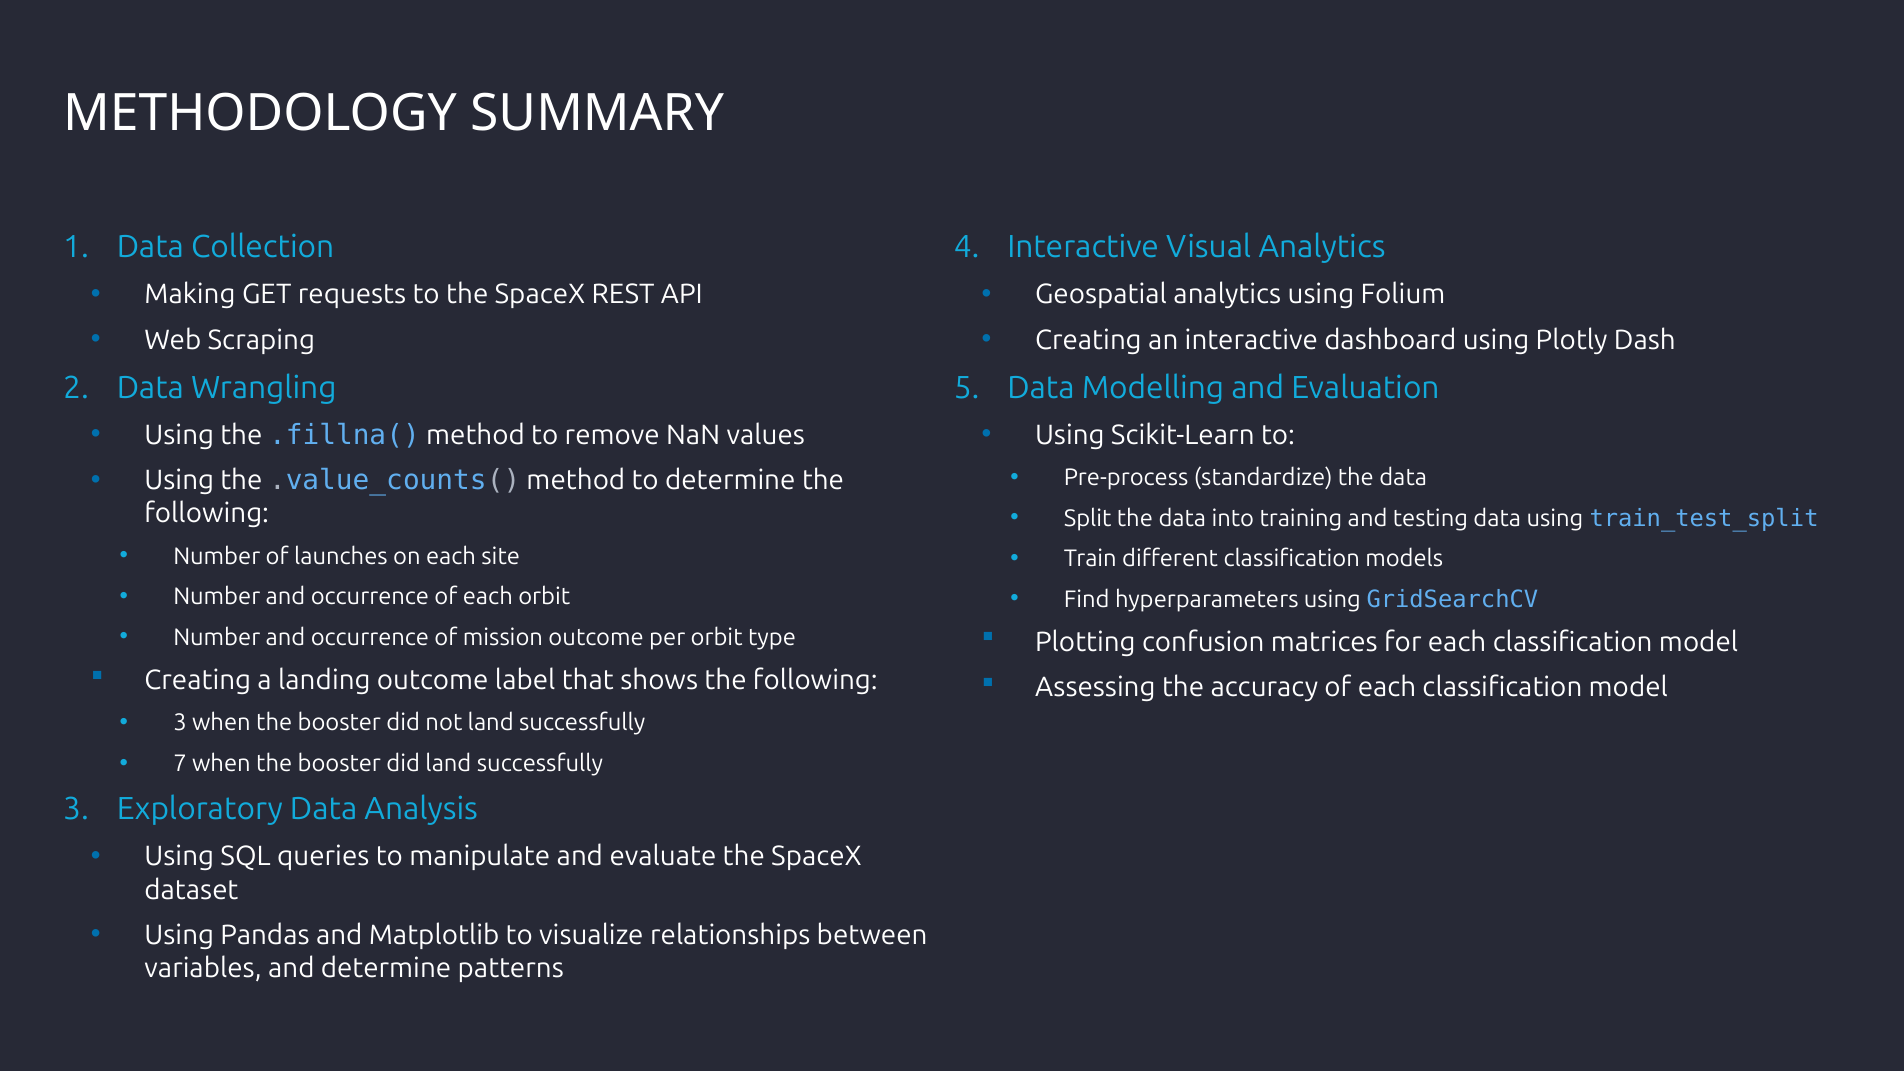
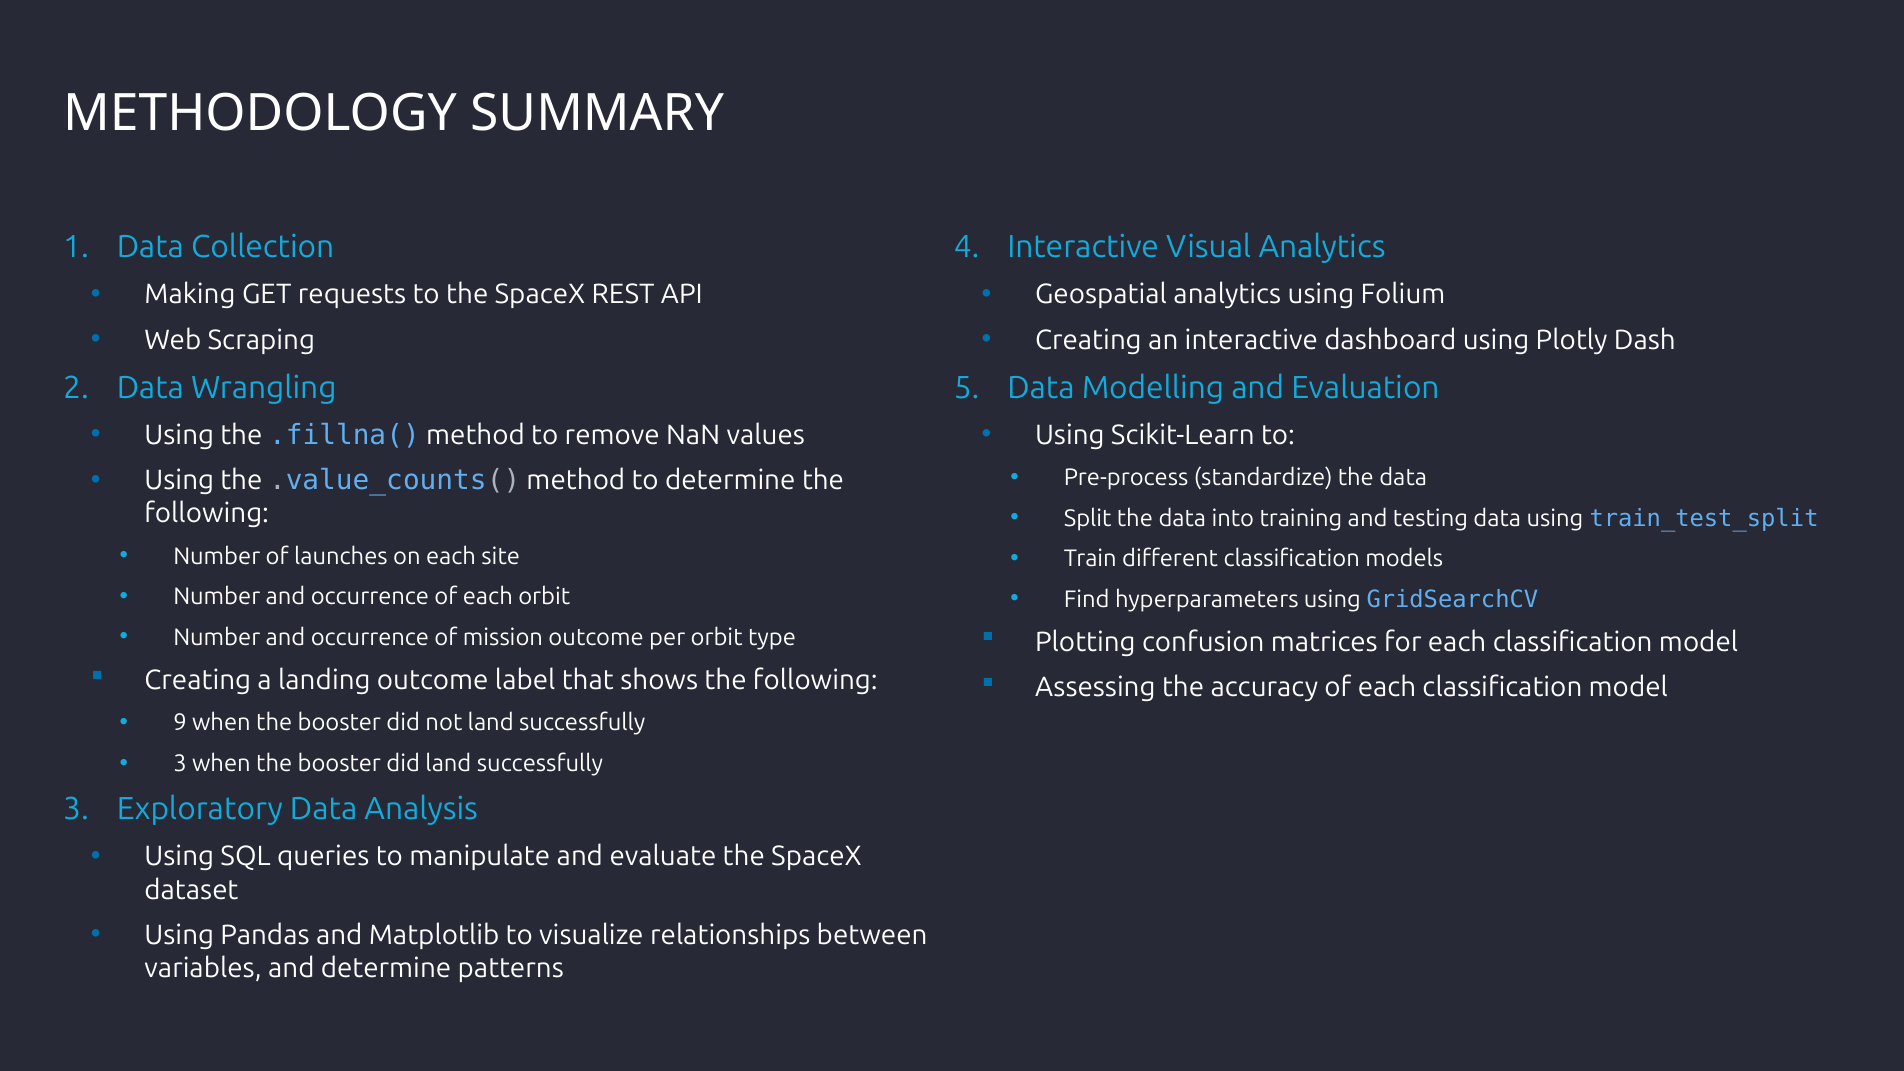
3: 3 -> 9 (180, 723)
7: 7 -> 3 (180, 764)
